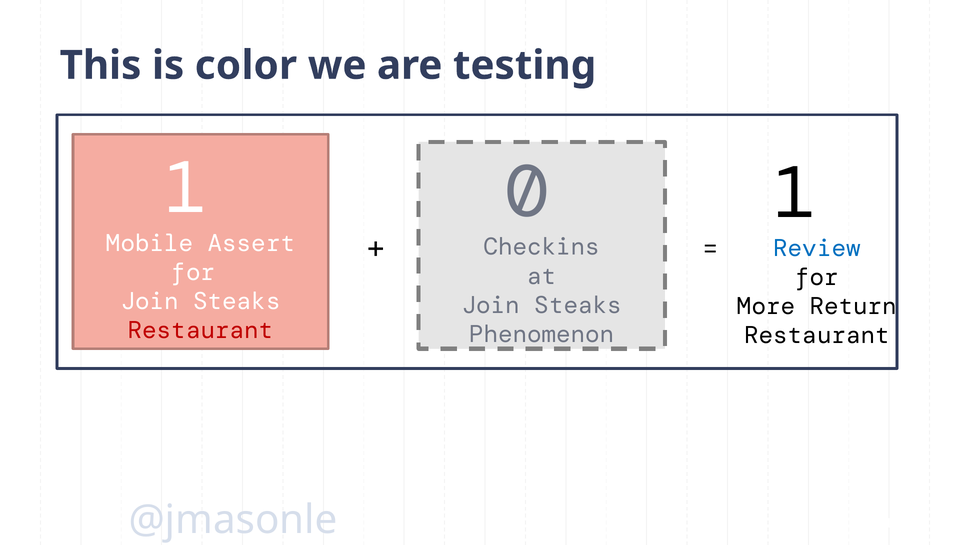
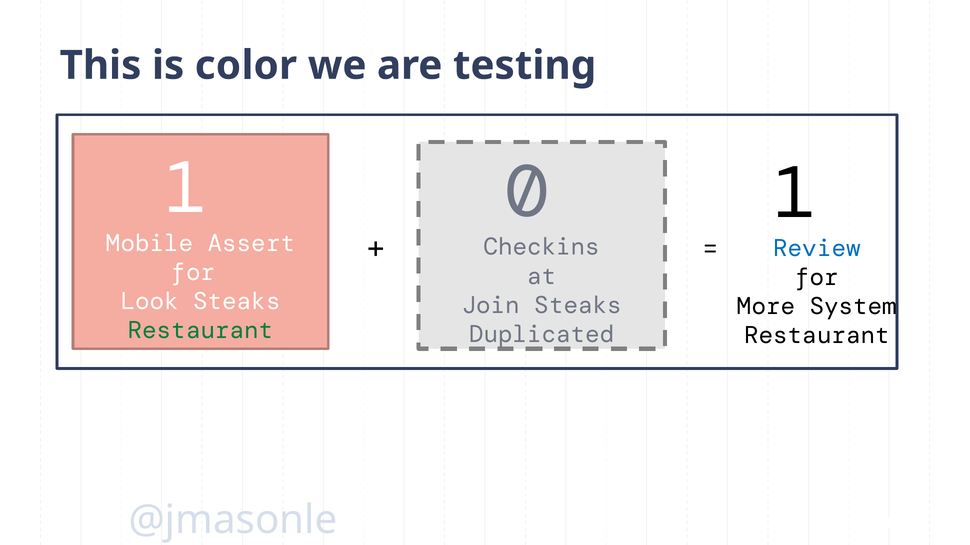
Join: Join -> Look (150, 302)
Return: Return -> System (853, 307)
Restaurant colour: red -> green (201, 331)
Phenomenon: Phenomenon -> Duplicated (542, 335)
